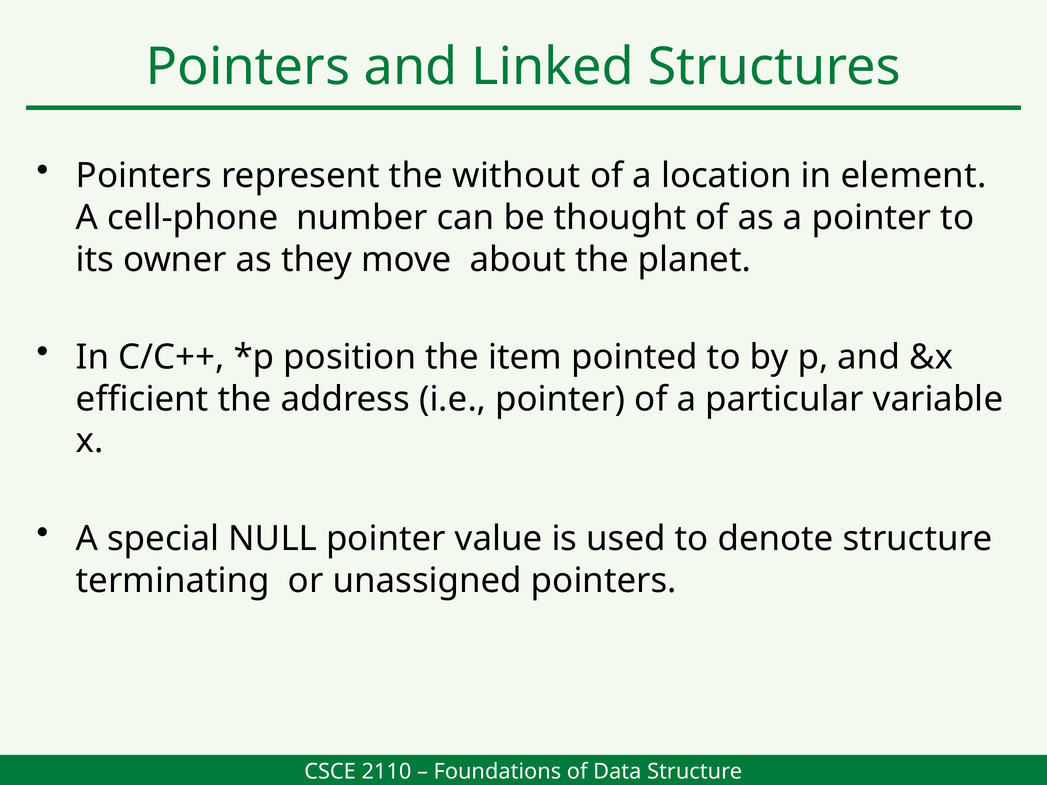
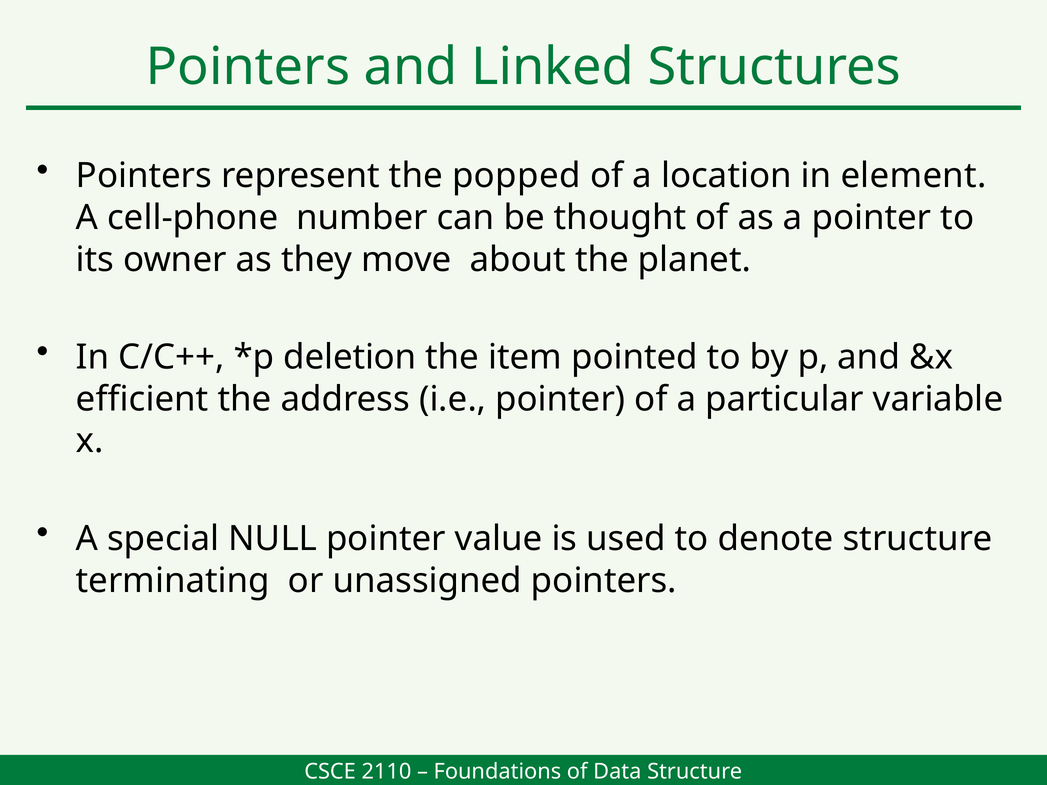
without: without -> popped (516, 176)
position: position -> deletion (350, 357)
